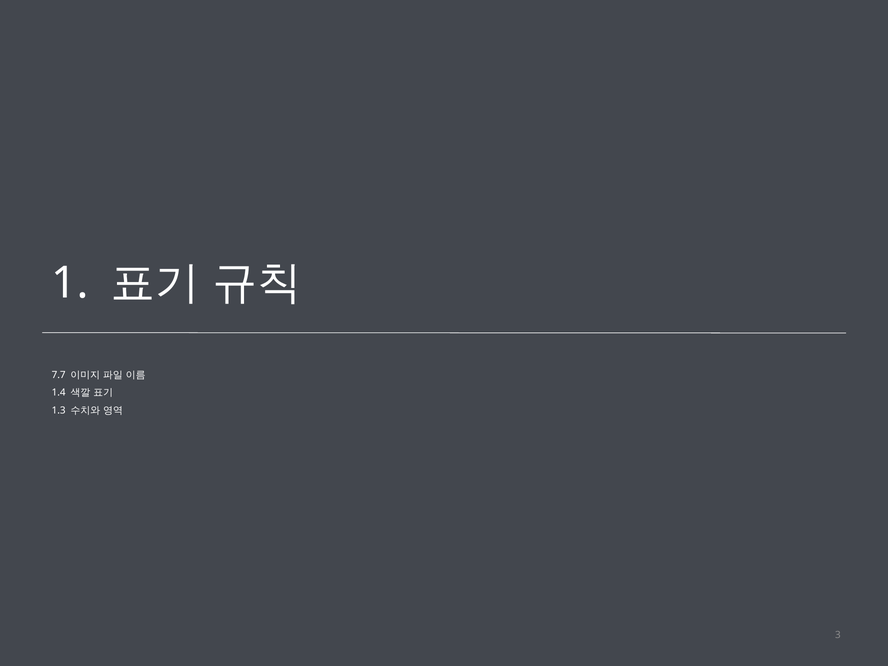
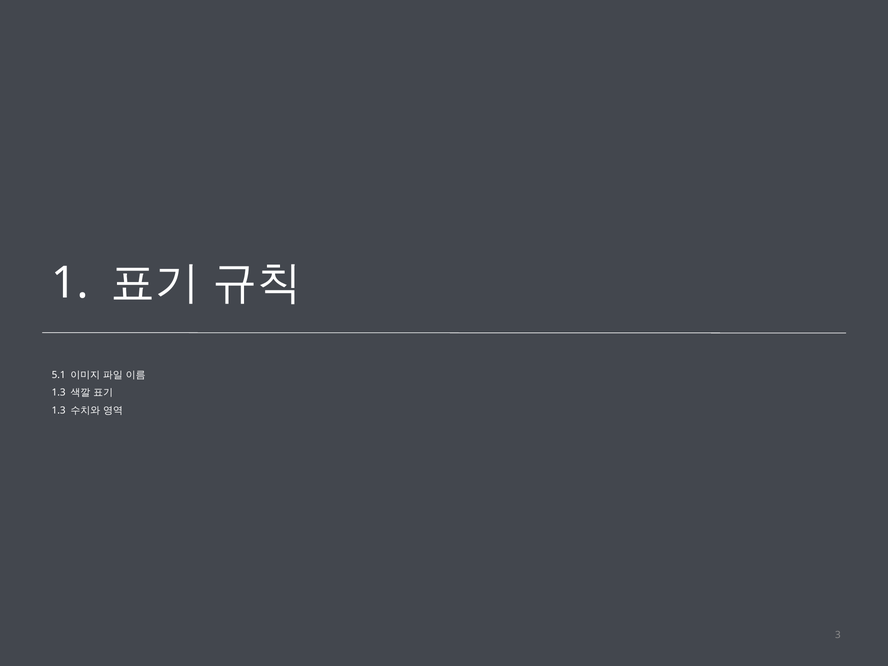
7.7: 7.7 -> 5.1 (59, 375)
1.4: 1.4 -> 1.3 (59, 393)
